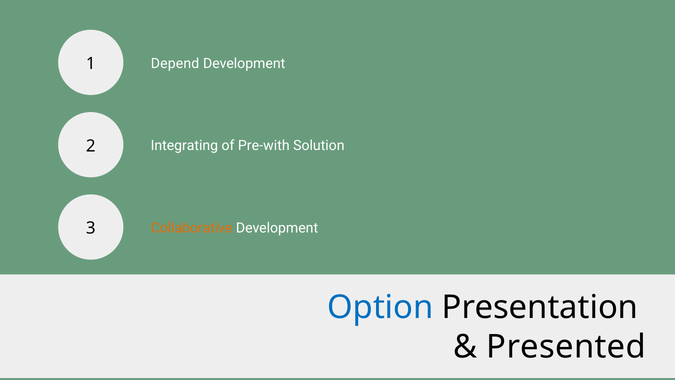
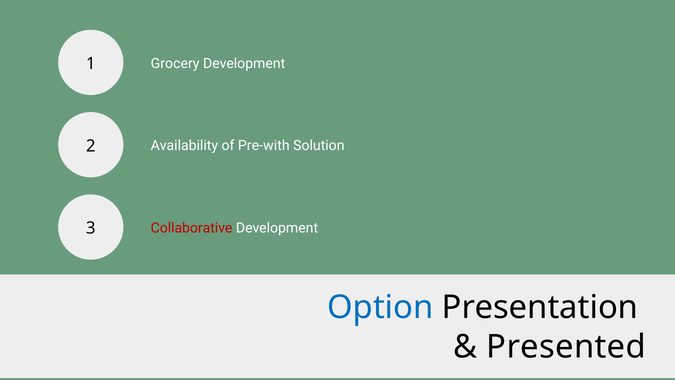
Depend: Depend -> Grocery (175, 63)
Integrating: Integrating -> Availability (184, 146)
Collaborative colour: orange -> red (192, 228)
